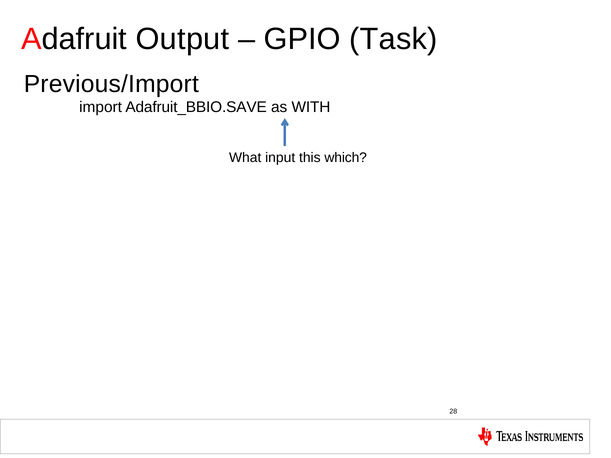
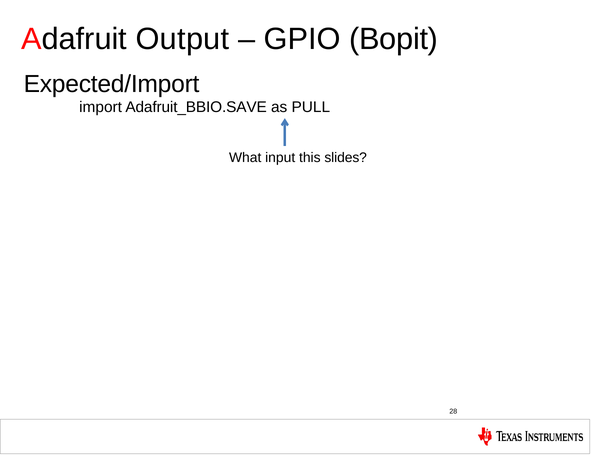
Task: Task -> Bopit (394, 39)
Previous/Import: Previous/Import -> Expected/Import (112, 84)
WITH: WITH -> PULL (311, 107)
which: which -> slides (346, 158)
